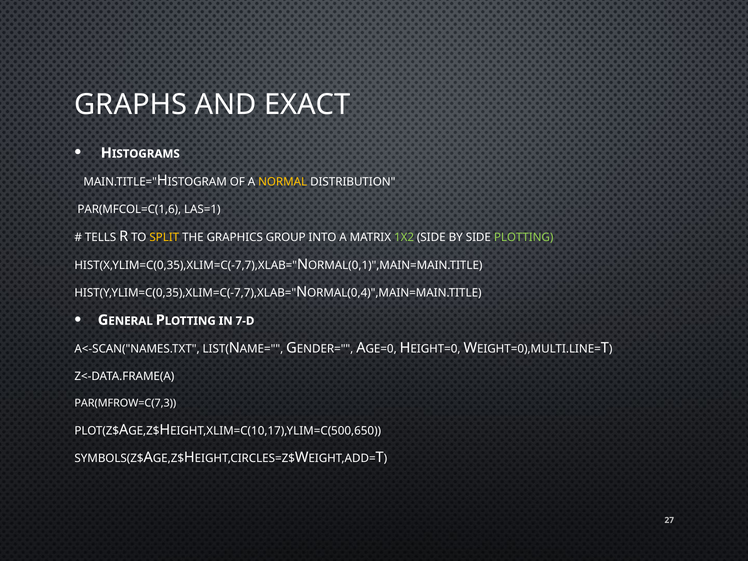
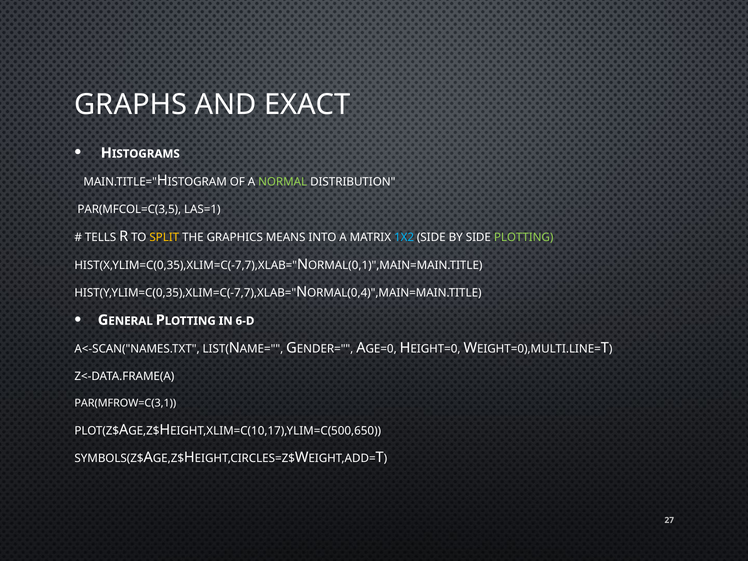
NORMAL colour: yellow -> light green (283, 182)
PAR(MFCOL=C(1,6: PAR(MFCOL=C(1,6 -> PAR(MFCOL=C(3,5 (129, 210)
GROUP: GROUP -> MEANS (286, 237)
1X2 colour: light green -> light blue (404, 237)
7-D: 7-D -> 6-D (245, 321)
PAR(MFROW=C(7,3: PAR(MFROW=C(7,3 -> PAR(MFROW=C(3,1 (125, 403)
